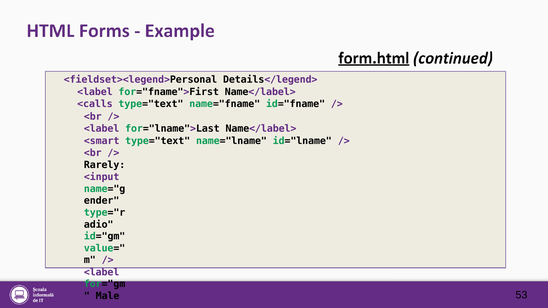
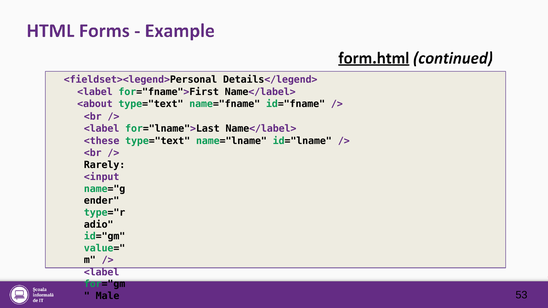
<calls: <calls -> <about (95, 104)
<smart: <smart -> <these (102, 141)
